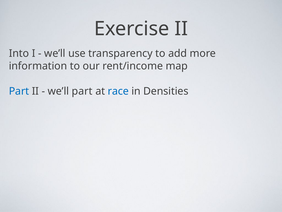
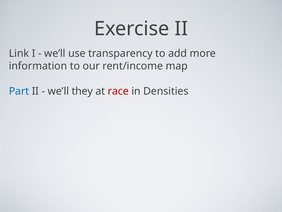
Into: Into -> Link (19, 53)
we’ll part: part -> they (82, 91)
race colour: blue -> red (118, 91)
